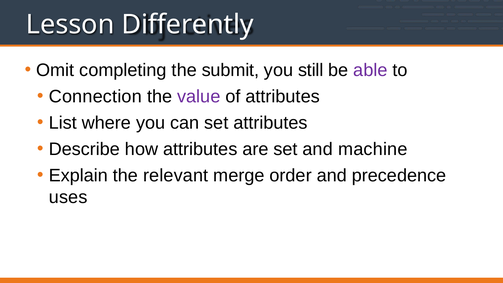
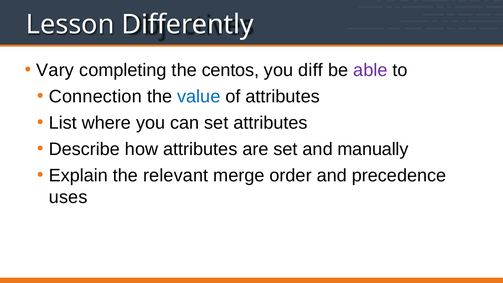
Omit: Omit -> Vary (55, 70)
submit: submit -> centos (230, 70)
still: still -> diff (311, 70)
value colour: purple -> blue (199, 97)
machine: machine -> manually (373, 149)
